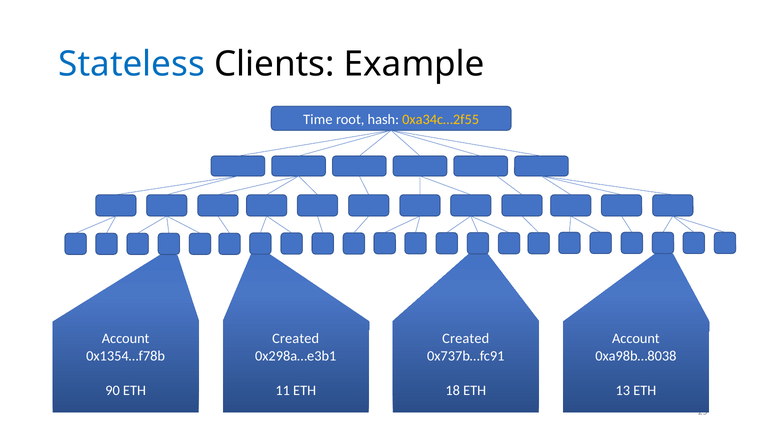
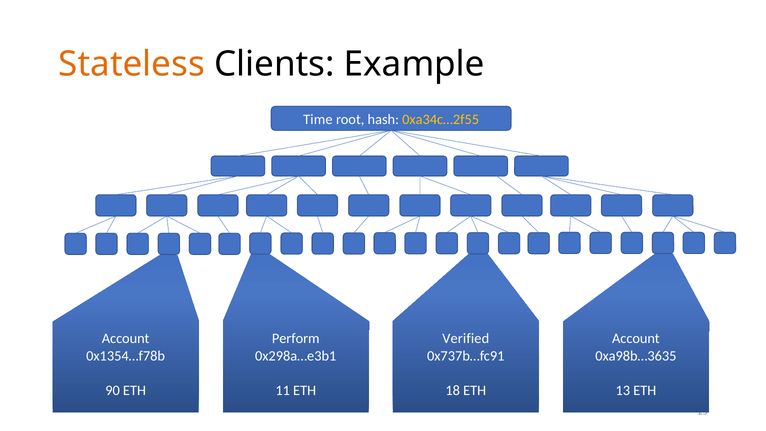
Stateless colour: blue -> orange (132, 64)
Created: Created -> Perform (296, 339)
Created: Created -> Verified (466, 339)
0xa98b…8038: 0xa98b…8038 -> 0xa98b…3635 (636, 356)
